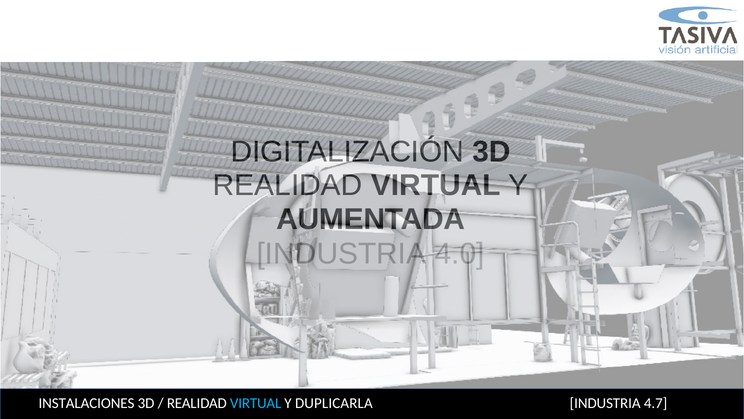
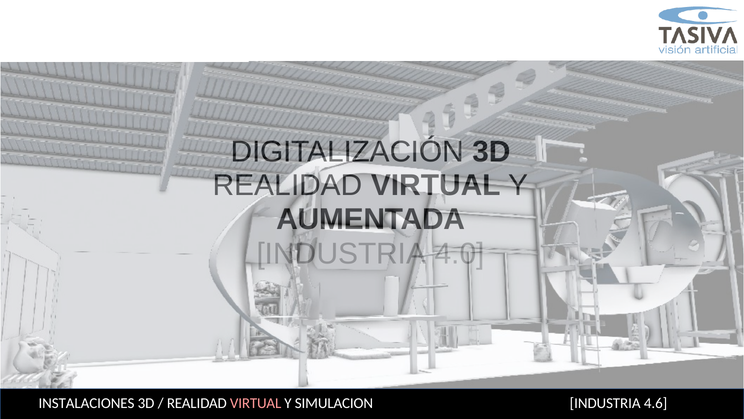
VIRTUAL colour: light blue -> pink (256, 403)
DUPLICARLA: DUPLICARLA -> SIMULACION (334, 403)
4.7: 4.7 -> 4.6 (656, 403)
